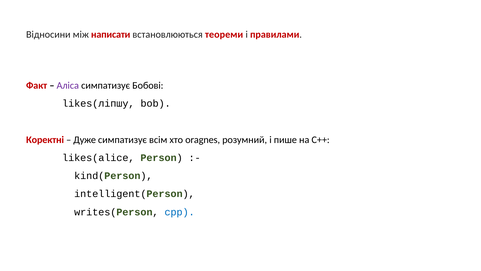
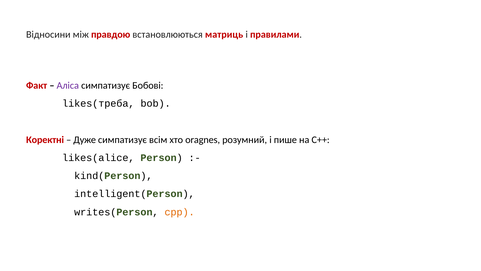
написати: написати -> правдою (111, 35)
теореми: теореми -> матриць (224, 35)
likes(ліпшу: likes(ліпшу -> likes(треба (98, 103)
cpp colour: blue -> orange (180, 212)
